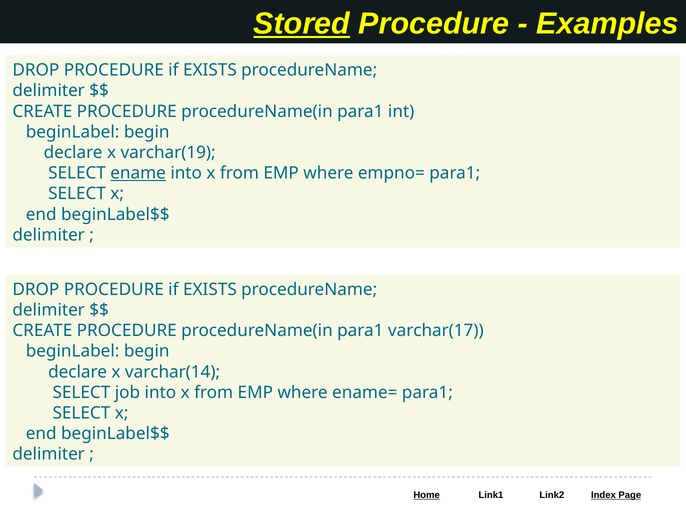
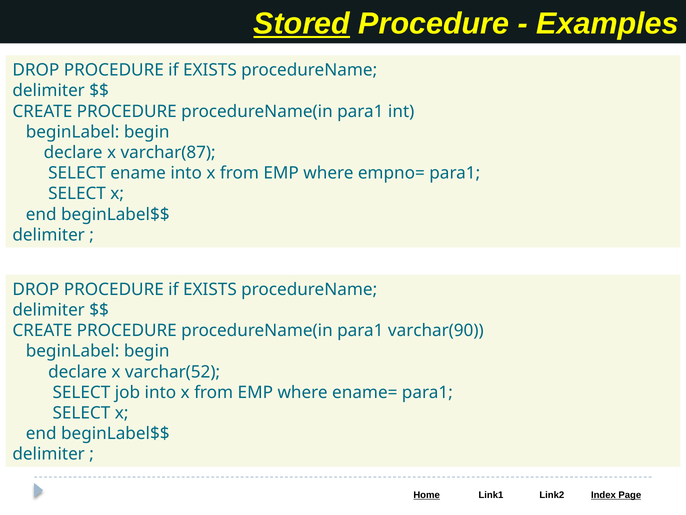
varchar(19: varchar(19 -> varchar(87 (168, 152)
ename underline: present -> none (138, 173)
varchar(17: varchar(17 -> varchar(90 (436, 330)
varchar(14: varchar(14 -> varchar(52 (173, 372)
